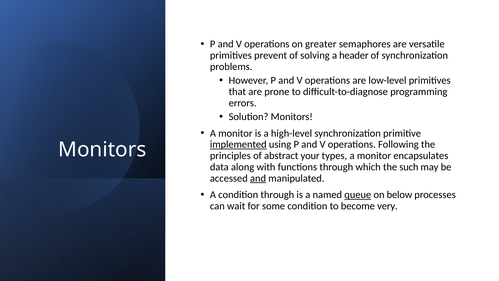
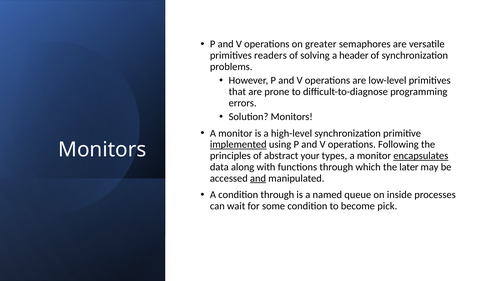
prevent: prevent -> readers (271, 55)
encapsulates underline: none -> present (421, 156)
such: such -> later (409, 167)
queue underline: present -> none (358, 195)
below: below -> inside (399, 195)
very: very -> pick (387, 206)
